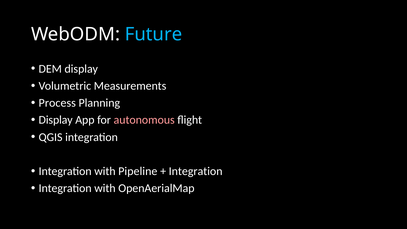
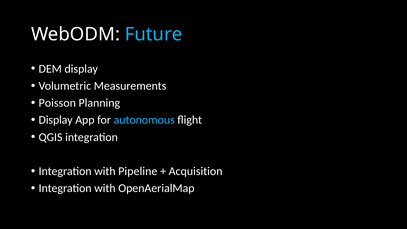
Process: Process -> Poisson (57, 103)
autonomous colour: pink -> light blue (144, 120)
Integration: Integration -> Acquisition (196, 171)
